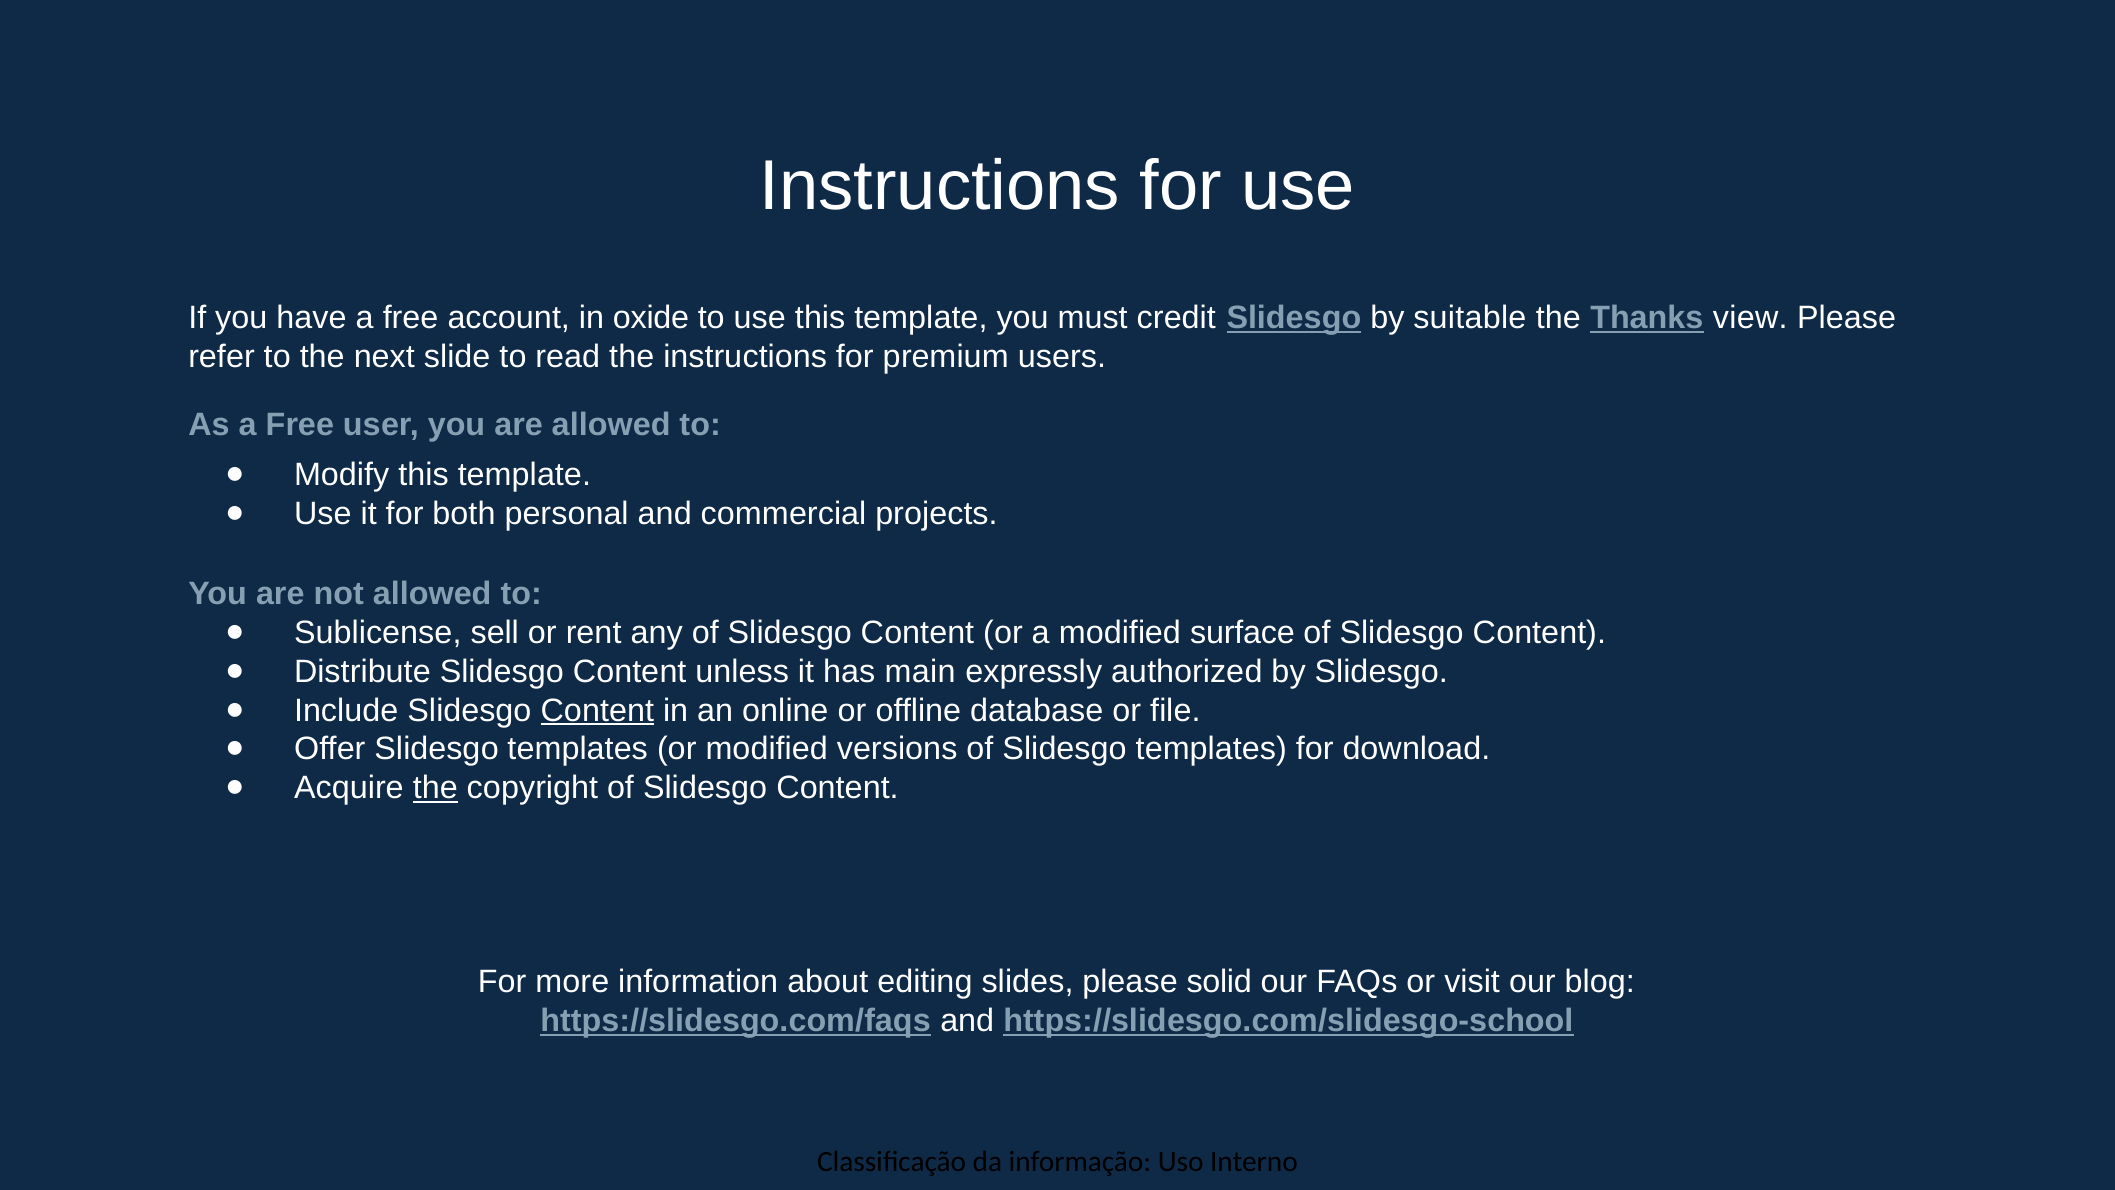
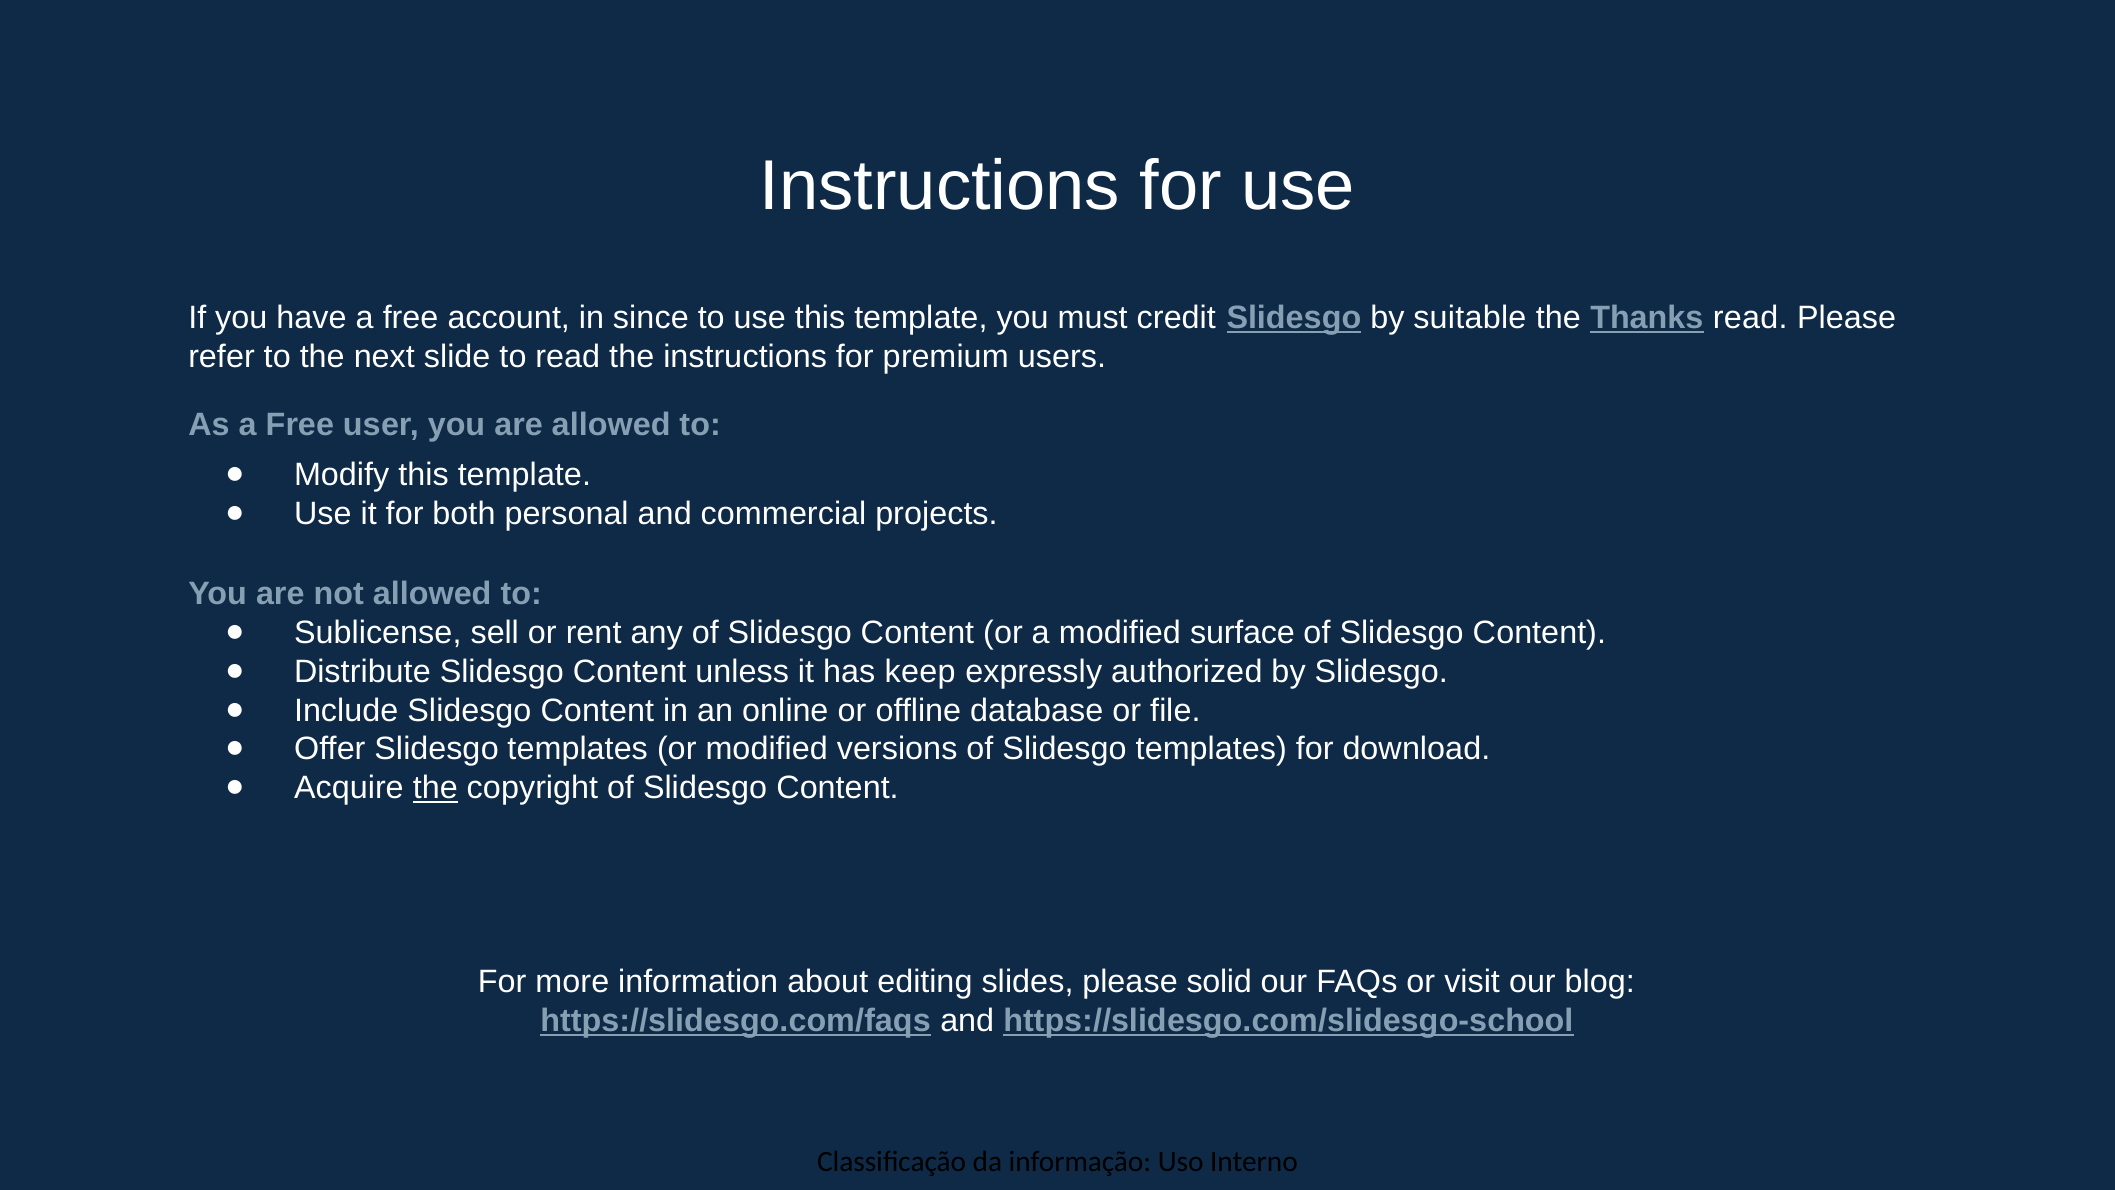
oxide: oxide -> since (651, 317)
Thanks view: view -> read (1750, 317)
main: main -> keep (920, 671)
Content underline: present -> none (597, 710)
